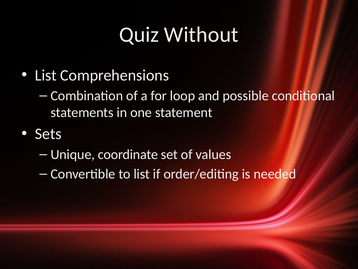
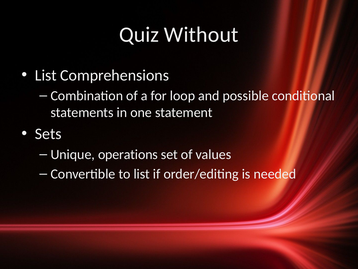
coordinate: coordinate -> operations (128, 154)
